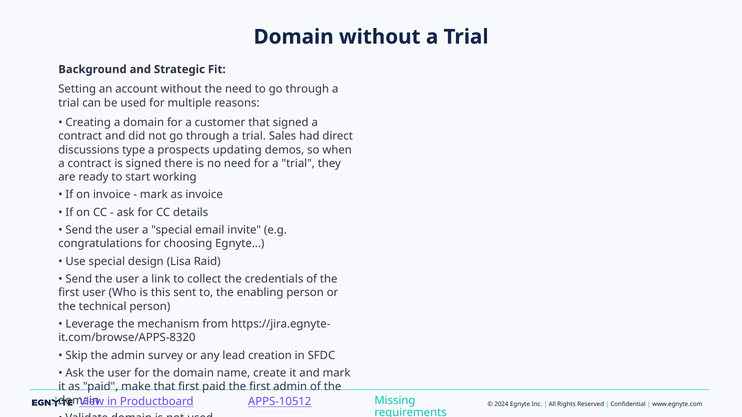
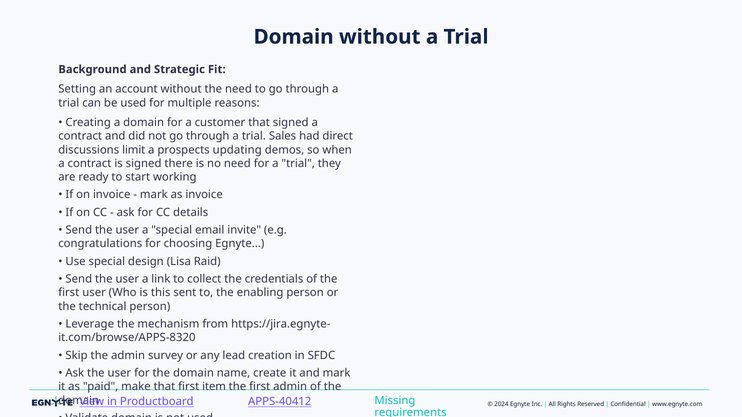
type: type -> limit (134, 150)
first paid: paid -> item (214, 387)
APPS-10512: APPS-10512 -> APPS-40412 (280, 402)
